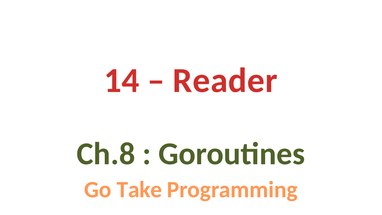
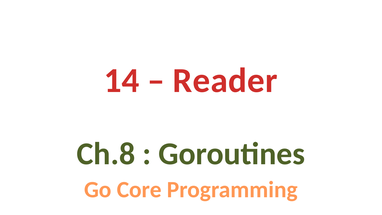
Take: Take -> Core (139, 190)
